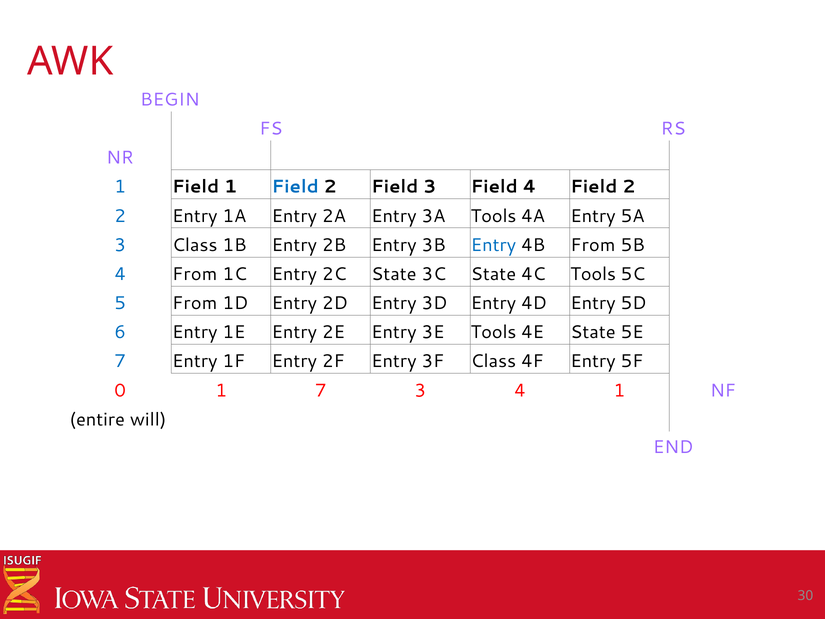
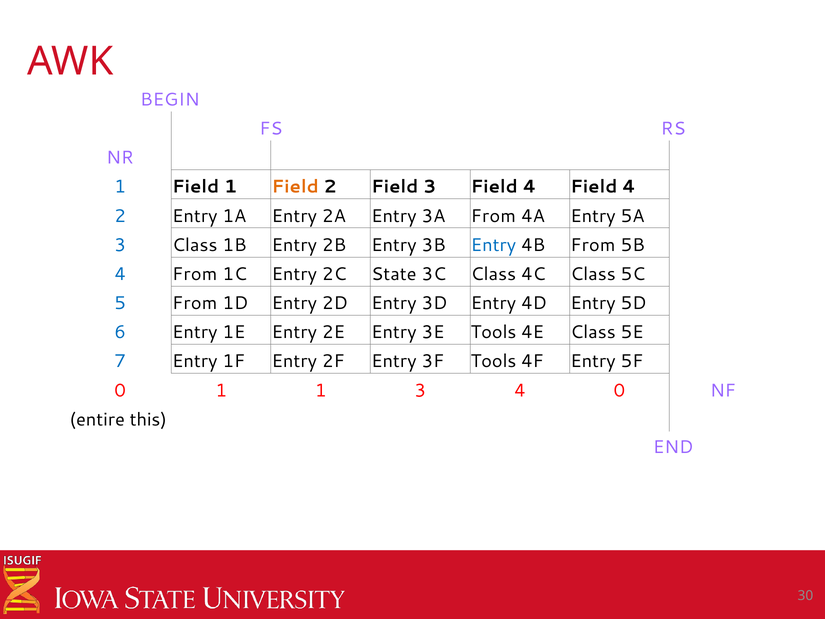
Field colour: blue -> orange (295, 187)
4 Field 2: 2 -> 4 (629, 187)
3A Tools: Tools -> From (493, 216)
3C State: State -> Class (493, 274)
4C Tools: Tools -> Class (593, 274)
4E State: State -> Class (593, 332)
3F Class: Class -> Tools (494, 361)
1 7: 7 -> 1 (321, 390)
4 1: 1 -> 0 (619, 390)
will: will -> this (148, 419)
